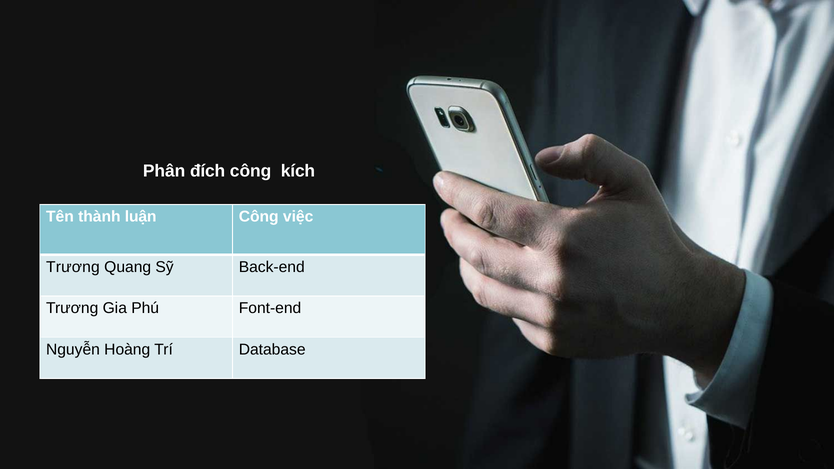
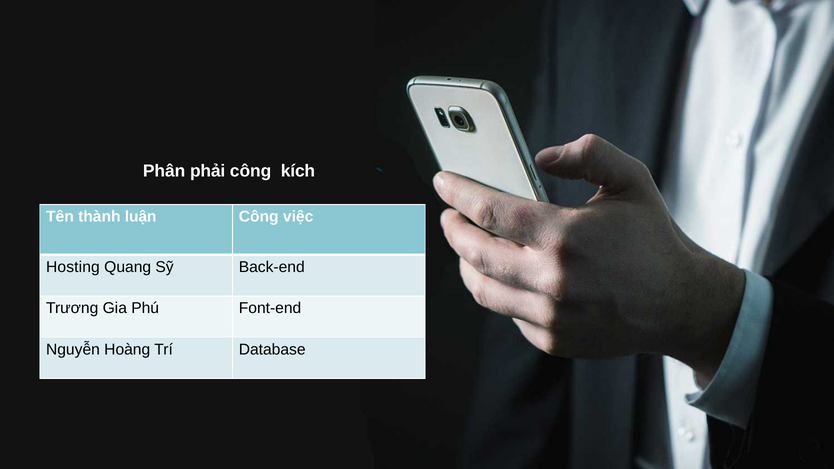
đích: đích -> phải (208, 171)
Trương: Trương -> Hosting (73, 267)
